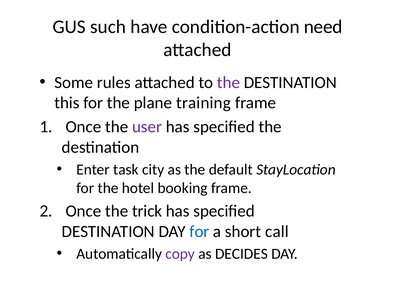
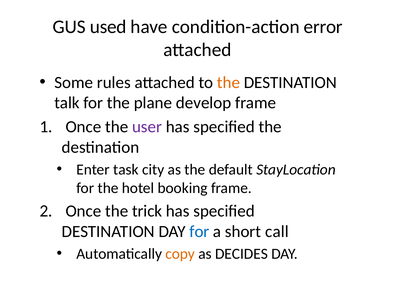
such: such -> used (108, 27)
need: need -> error (323, 27)
the colour: purple -> orange (228, 82)
this: this -> talk (67, 103)
training: training -> develop (204, 103)
copy colour: purple -> orange (180, 254)
